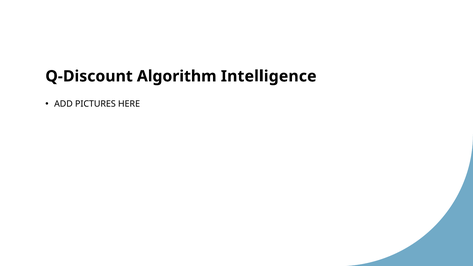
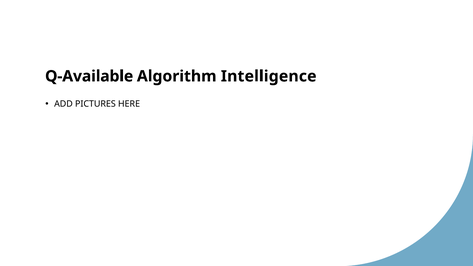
Q-Discount: Q-Discount -> Q-Available (89, 76)
